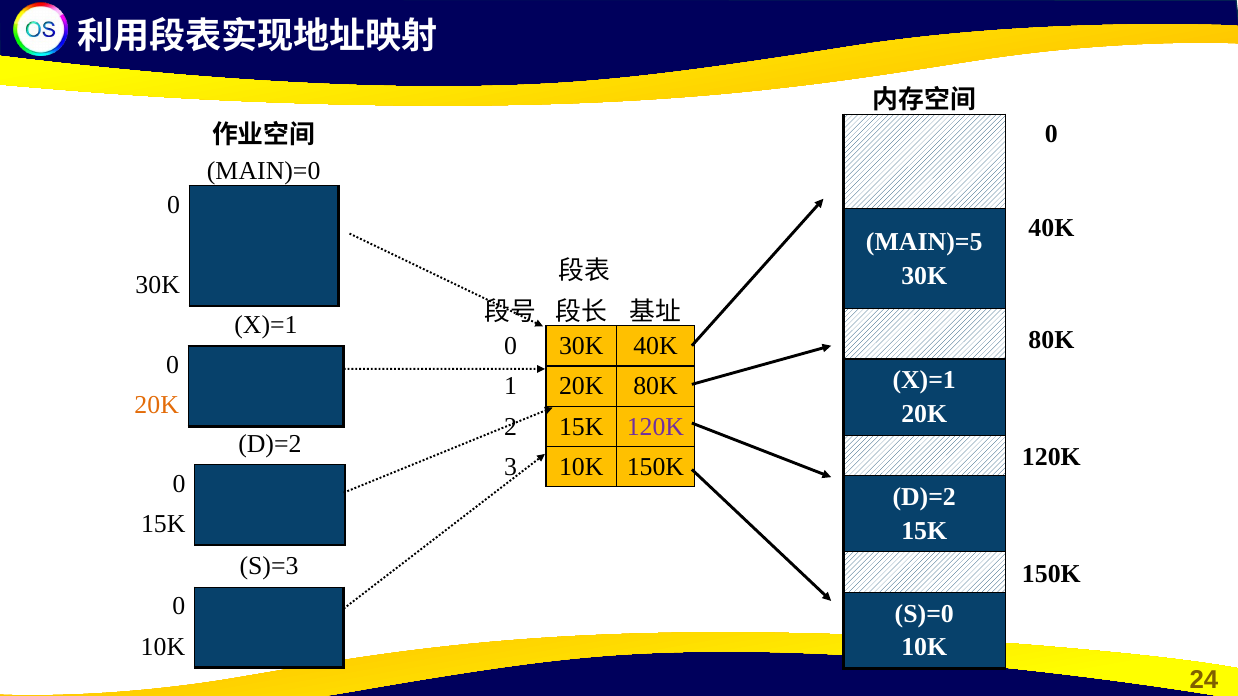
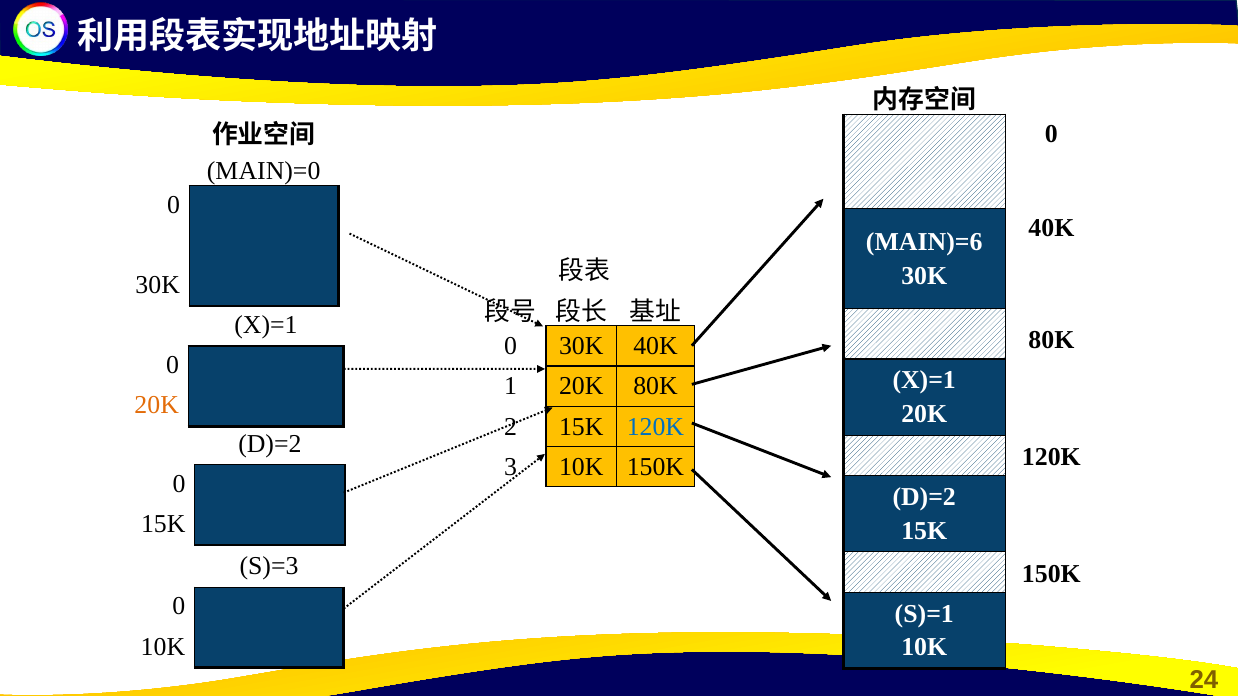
MAIN)=5: MAIN)=5 -> MAIN)=6 (924, 242)
120K colour: purple -> blue (655, 427)
S)=0: S)=0 -> S)=1 (924, 614)
